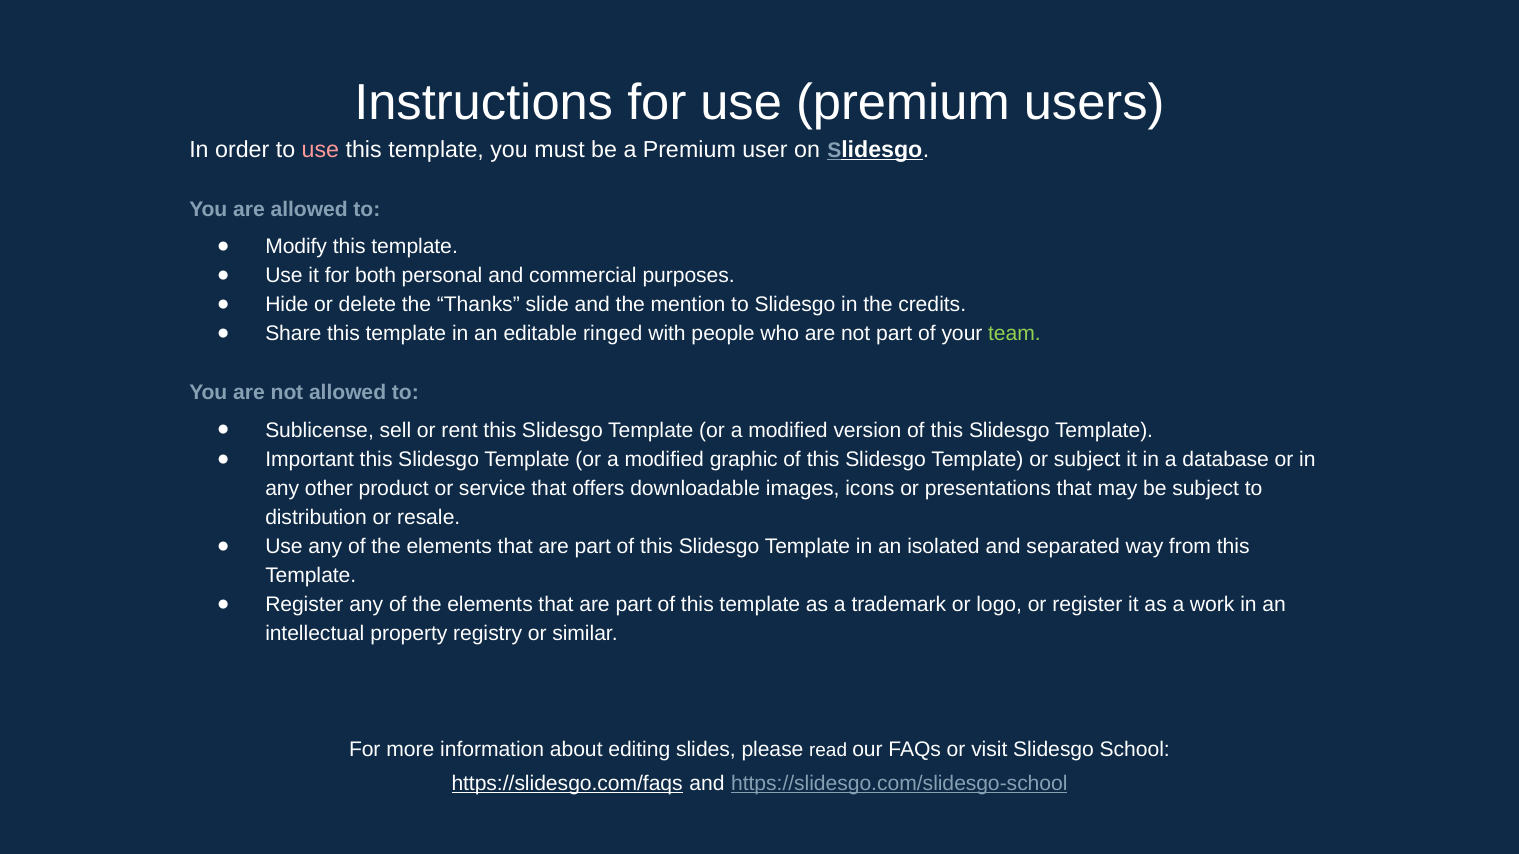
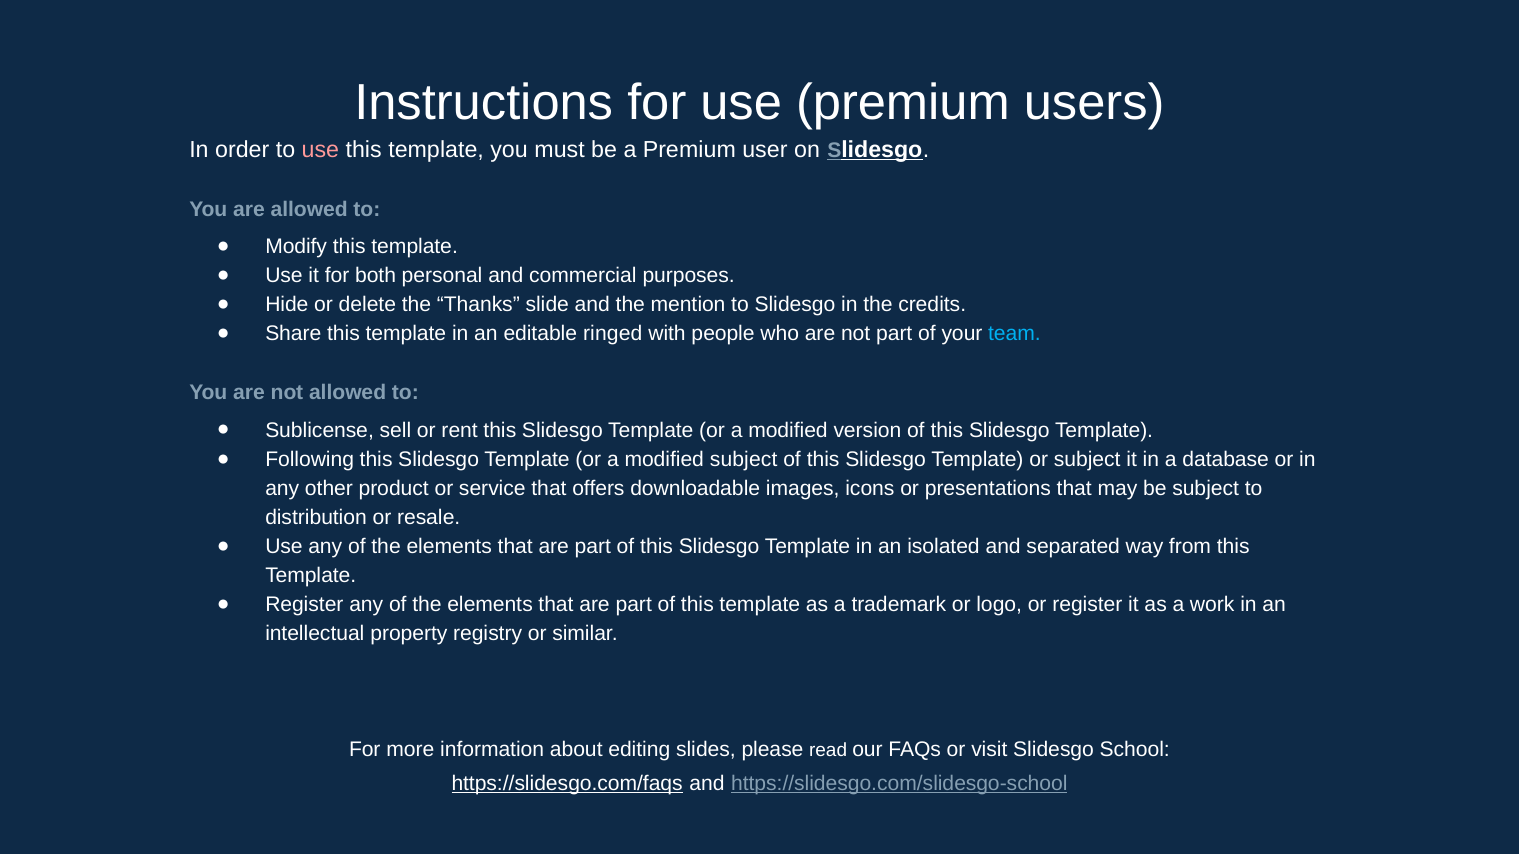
team colour: light green -> light blue (1014, 334)
Important: Important -> Following (310, 460)
modified graphic: graphic -> subject (744, 460)
